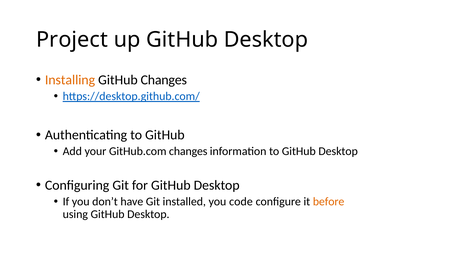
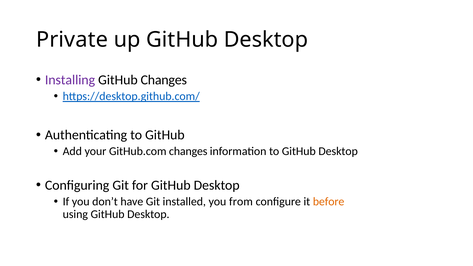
Project: Project -> Private (72, 40)
Installing colour: orange -> purple (70, 80)
code: code -> from (241, 202)
